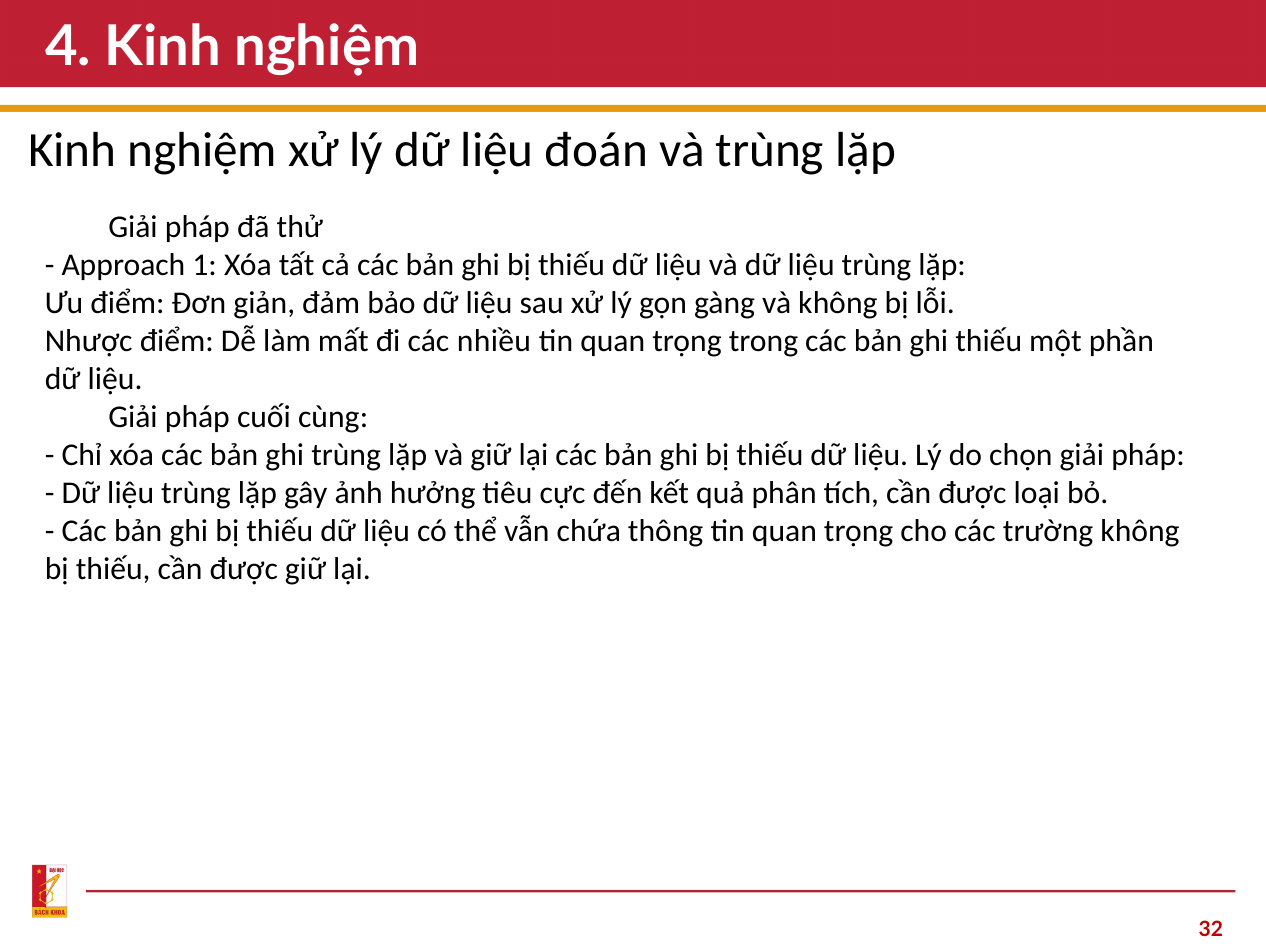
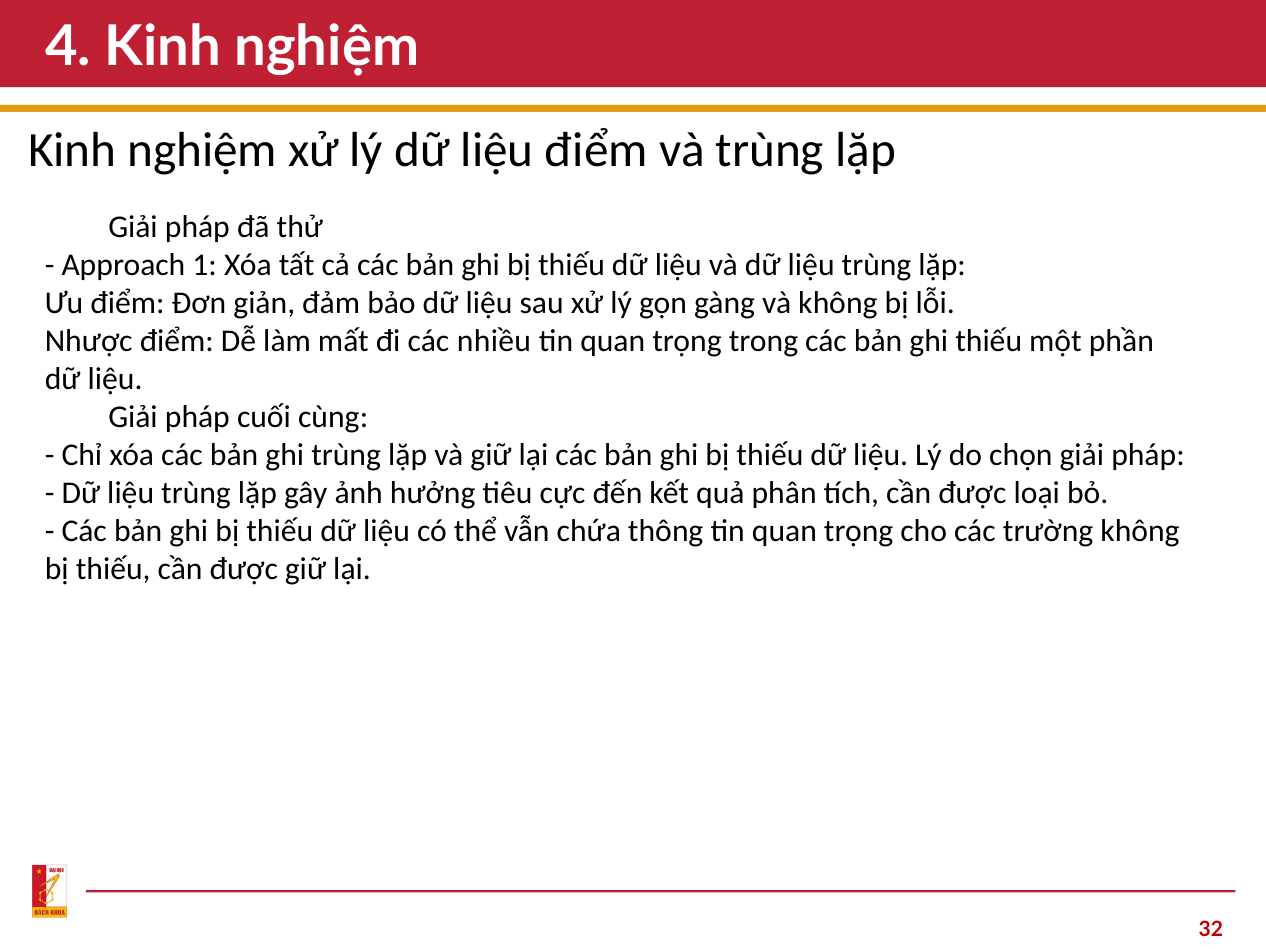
liệu đoán: đoán -> điểm (596, 150)
